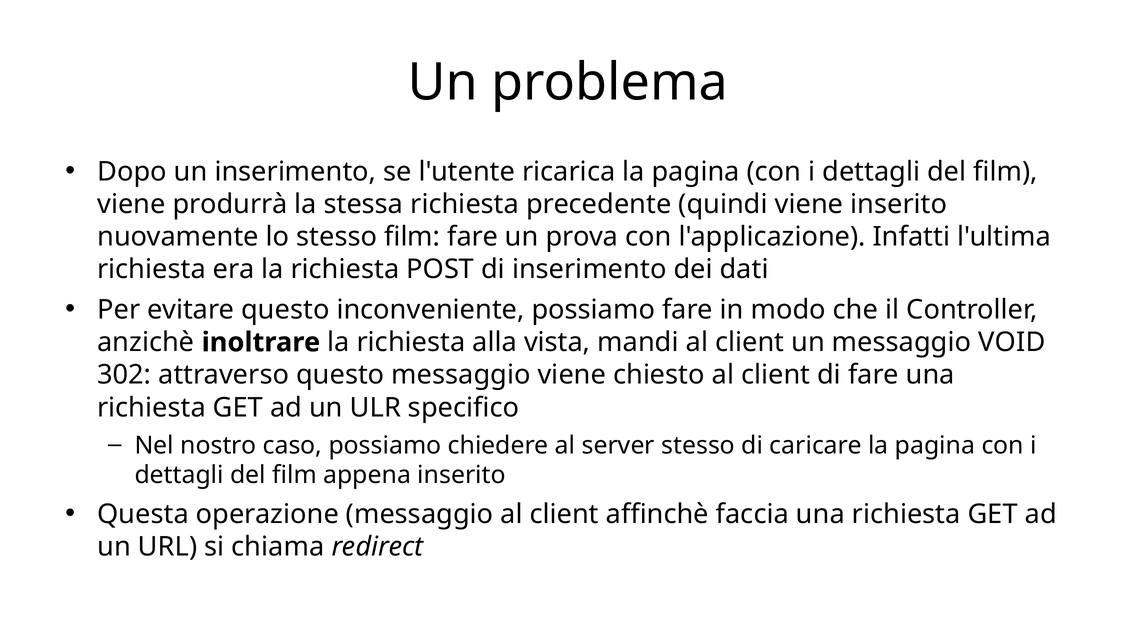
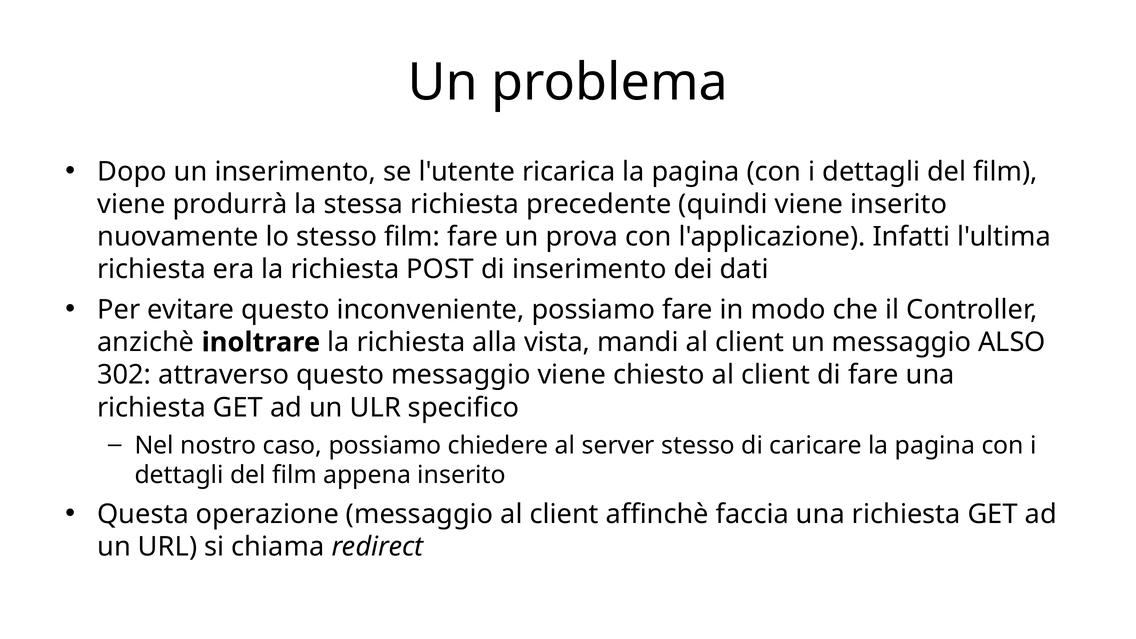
VOID: VOID -> ALSO (1012, 342)
